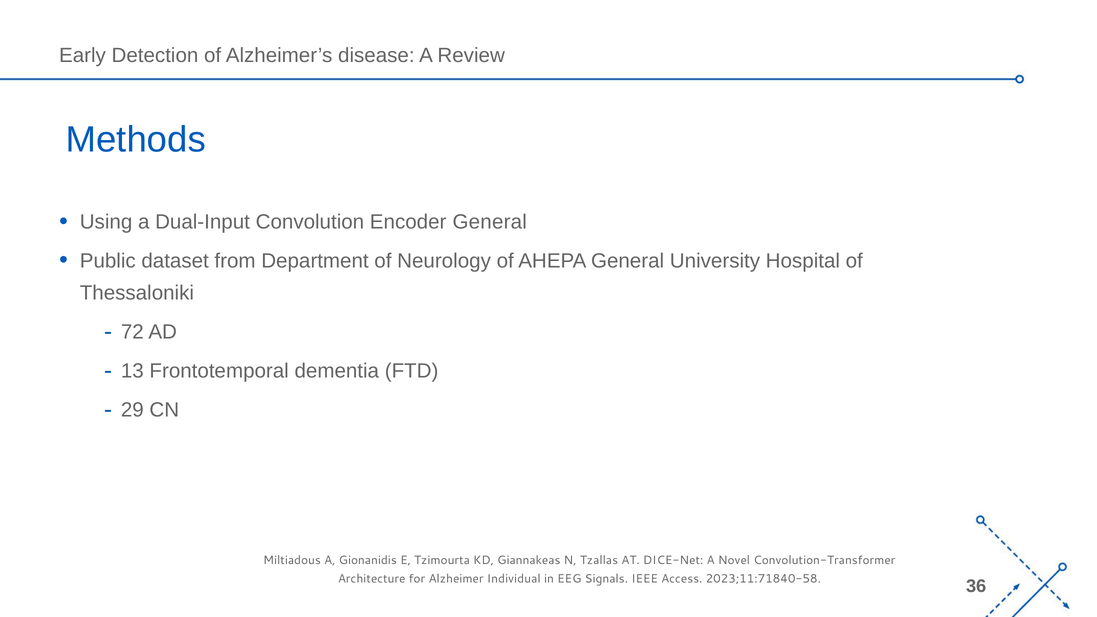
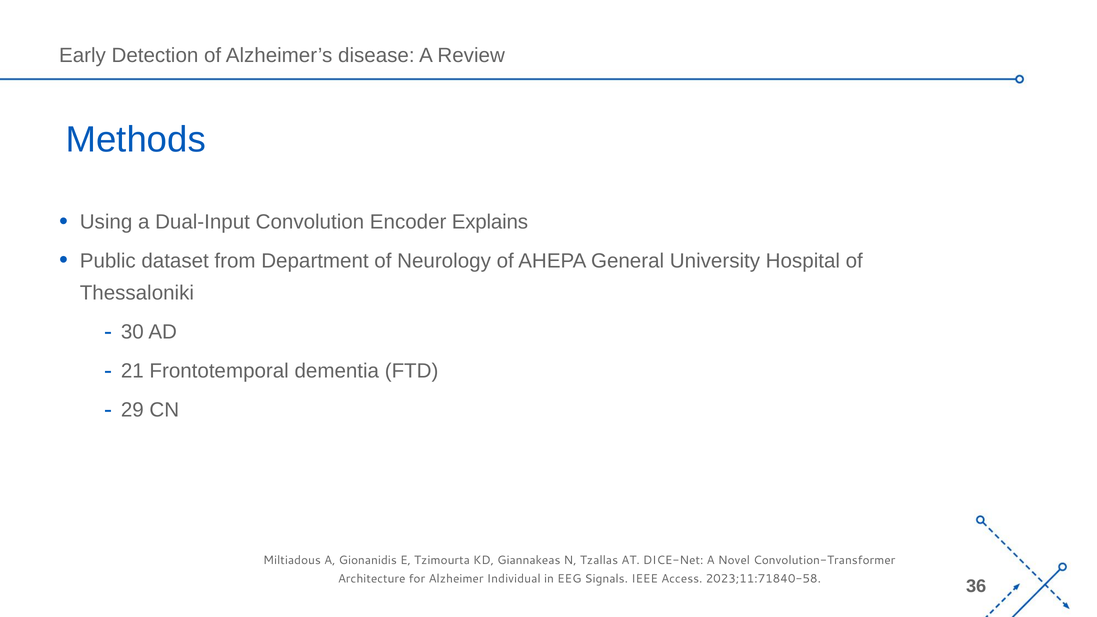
Encoder General: General -> Explains (490, 222)
72: 72 -> 30 (132, 332)
13: 13 -> 21 (132, 371)
